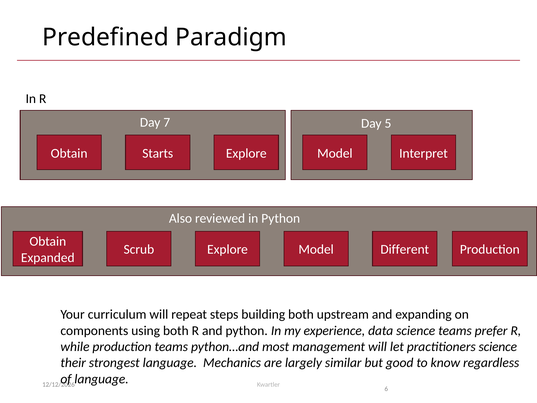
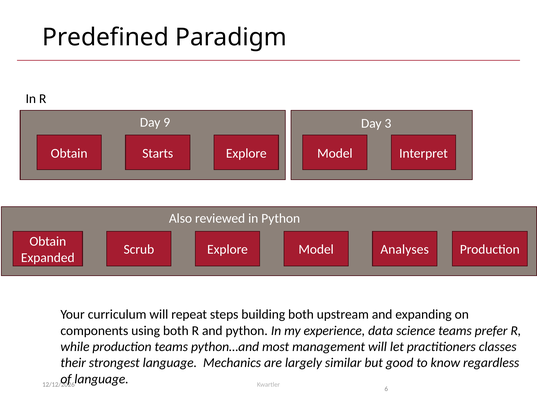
7: 7 -> 9 (167, 122)
5: 5 -> 3 (388, 123)
Different: Different -> Analyses (405, 249)
practitioners science: science -> classes (498, 347)
